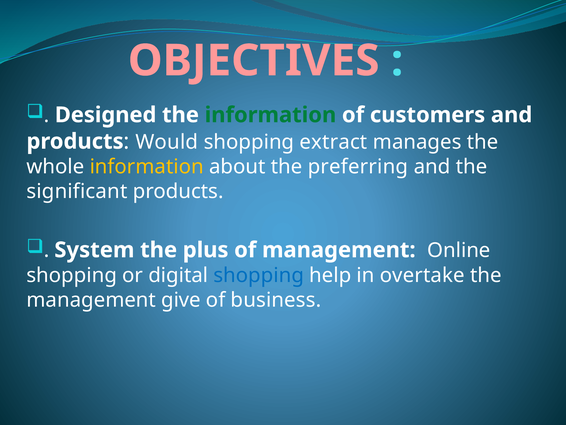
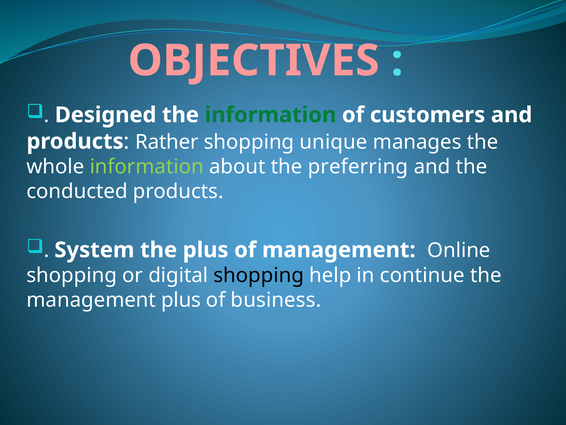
Would: Would -> Rather (167, 142)
extract: extract -> unique (333, 142)
information colour: yellow -> light green (147, 167)
significant: significant -> conducted (77, 191)
shopping colour: blue -> black (259, 275)
overtake: overtake -> continue (422, 275)
management give: give -> plus (181, 300)
